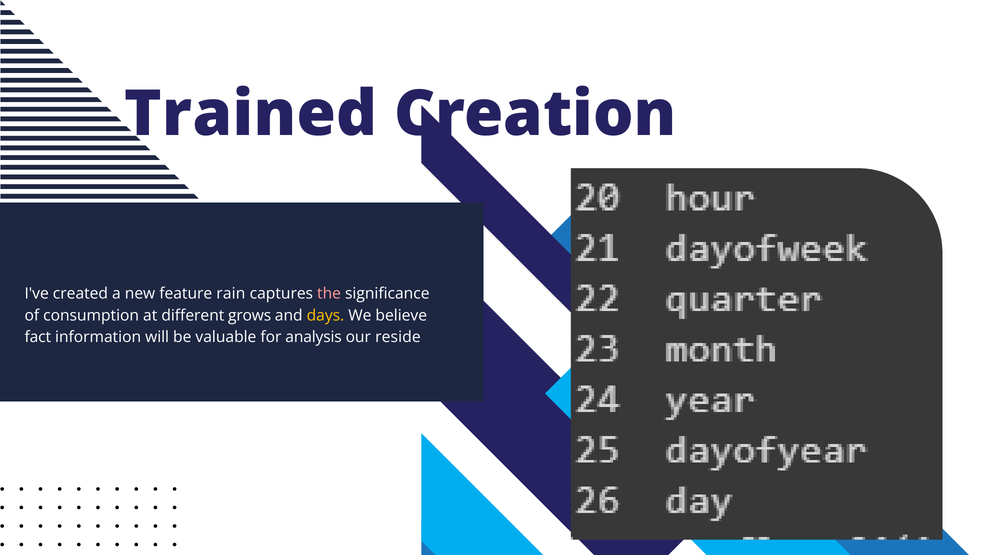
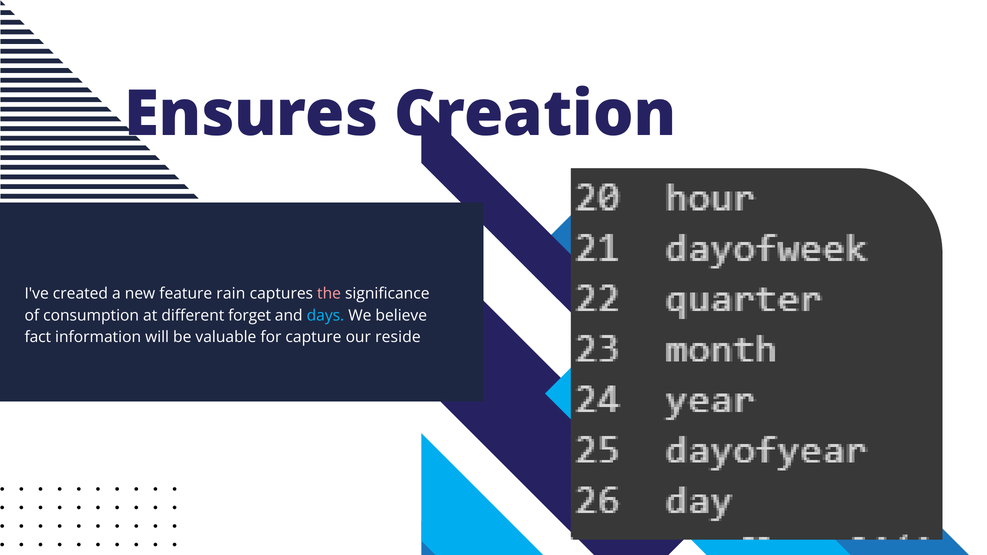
Trained: Trained -> Ensures (251, 114)
grows: grows -> forget (250, 316)
days colour: yellow -> light blue (325, 316)
analysis: analysis -> capture (313, 337)
